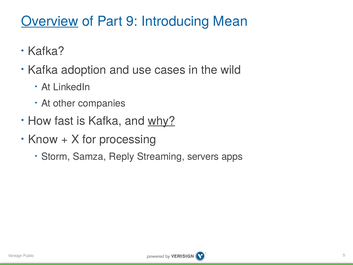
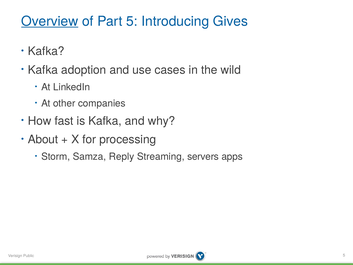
Part 9: 9 -> 5 (132, 21)
Mean: Mean -> Gives (230, 21)
why underline: present -> none (161, 121)
Know: Know -> About (43, 139)
